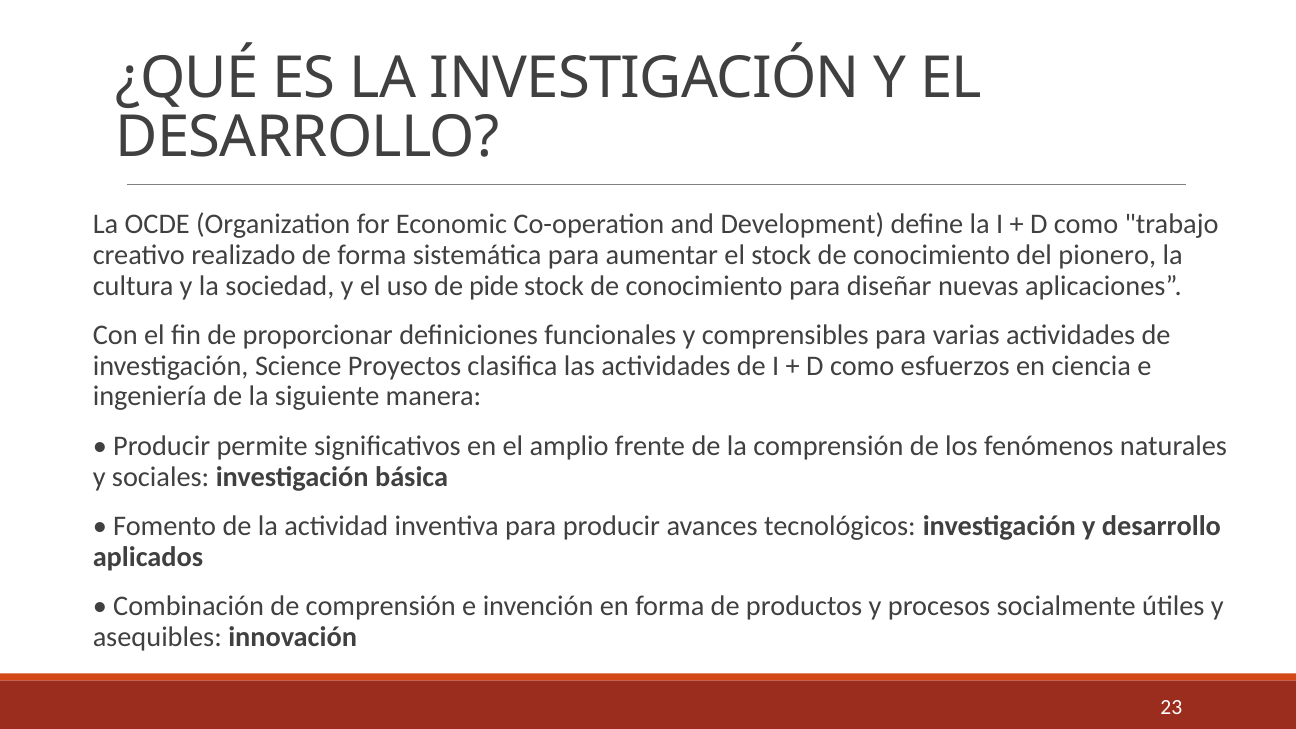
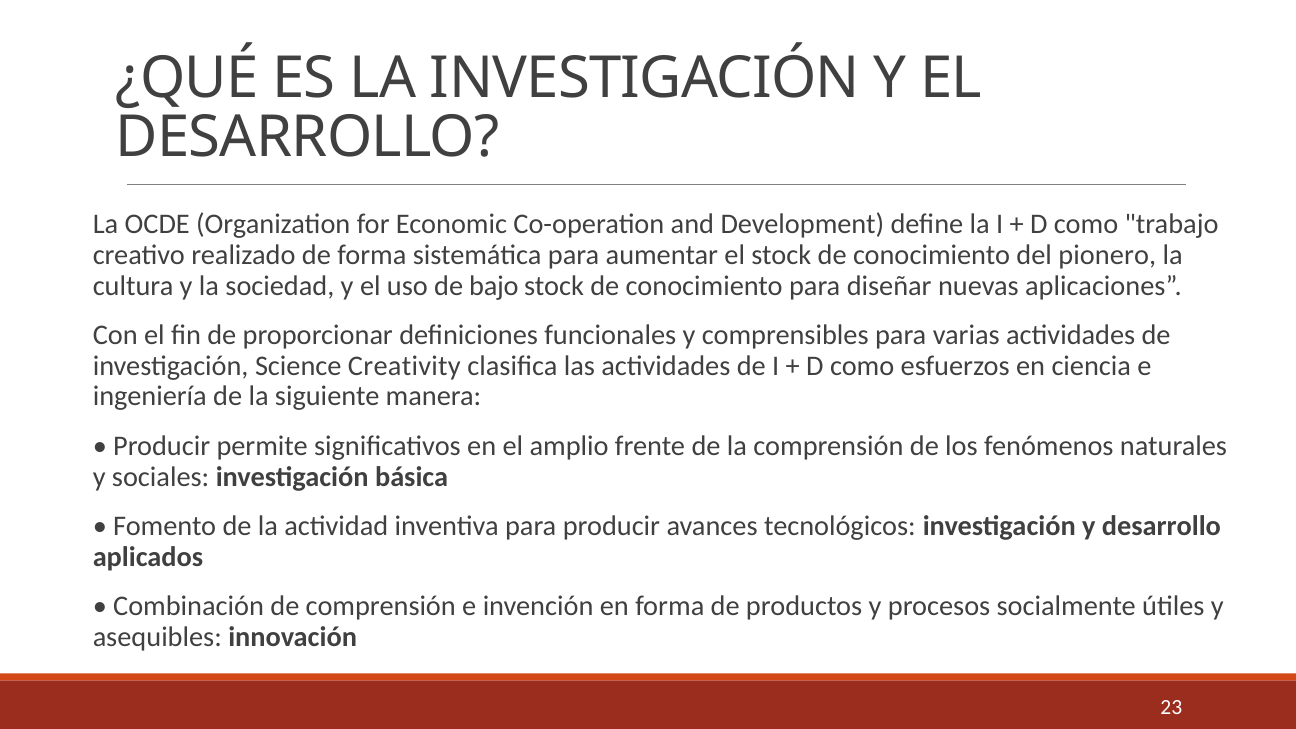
pide: pide -> bajo (494, 286)
Proyectos: Proyectos -> Creativity (404, 366)
